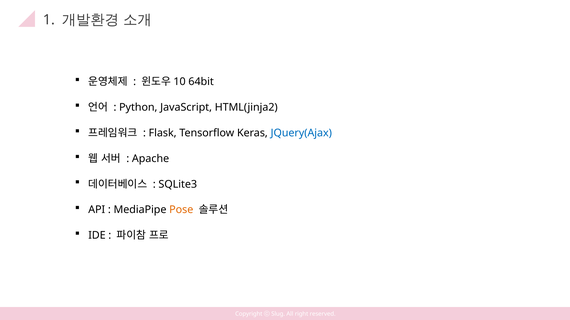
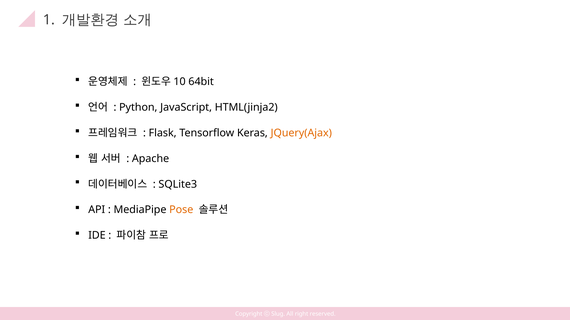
JQuery(Ajax colour: blue -> orange (301, 133)
